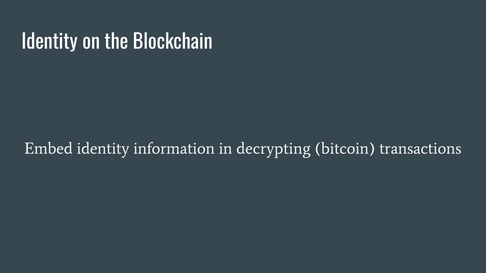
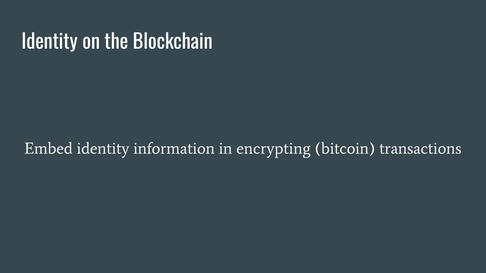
decrypting: decrypting -> encrypting (273, 149)
